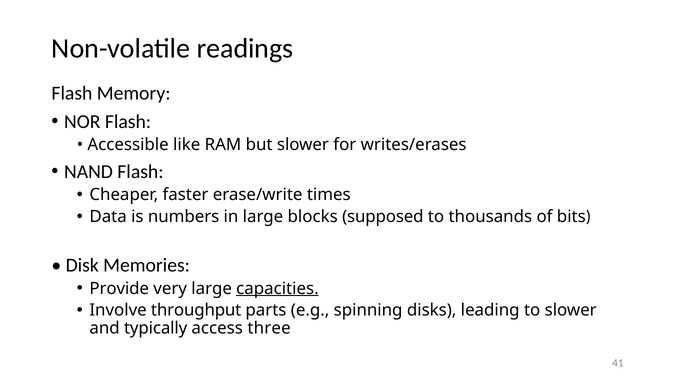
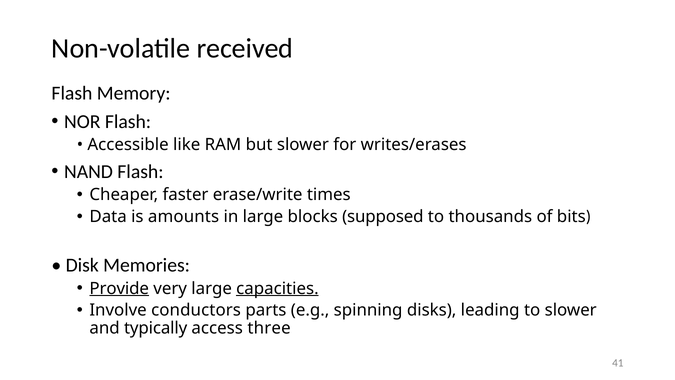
readings: readings -> received (245, 48)
numbers: numbers -> amounts (184, 216)
Provide underline: none -> present (119, 288)
throughput: throughput -> conductors (196, 310)
